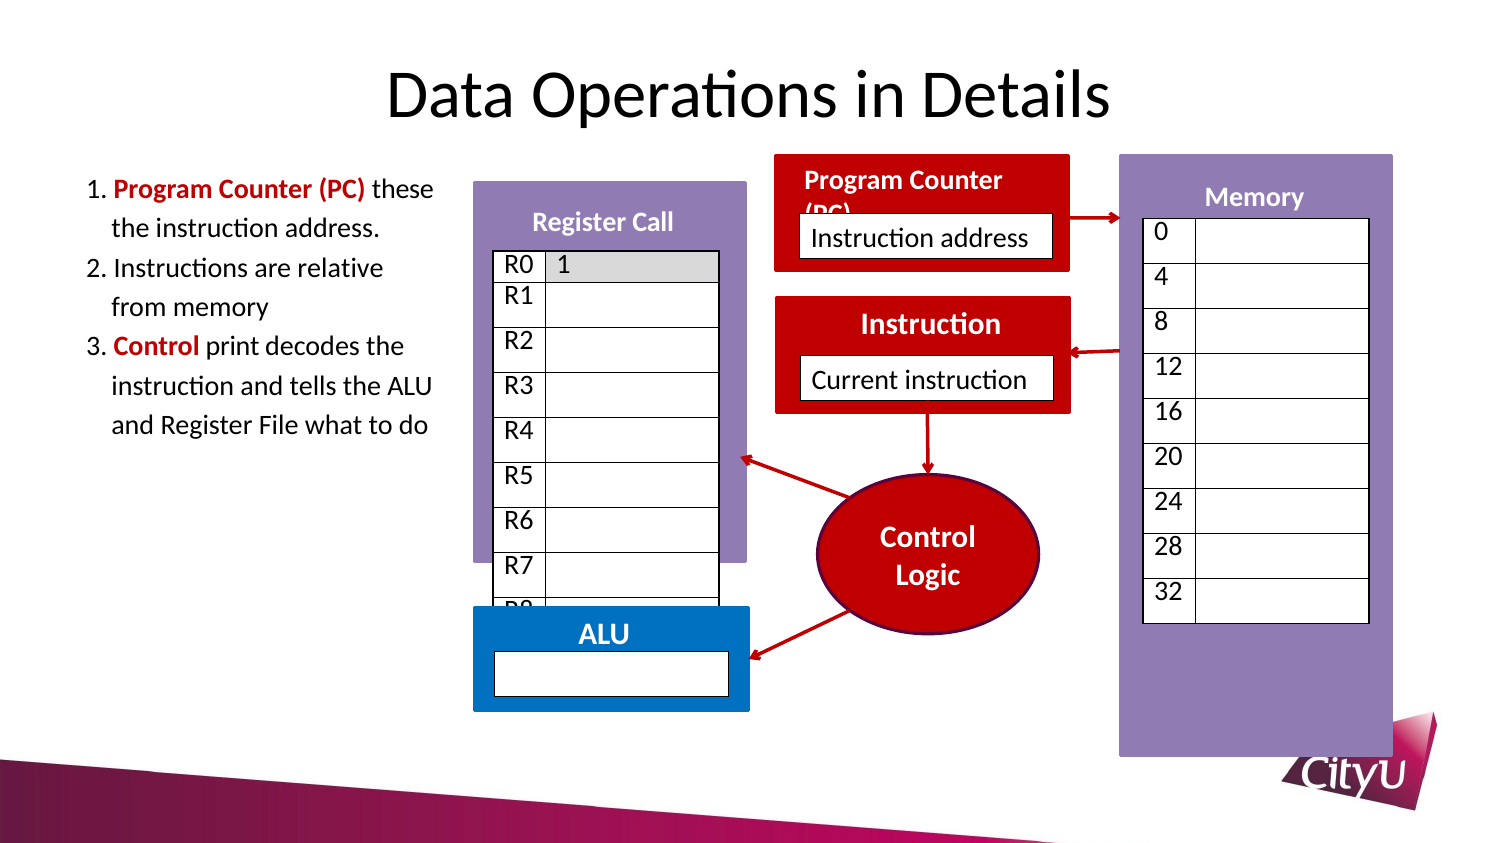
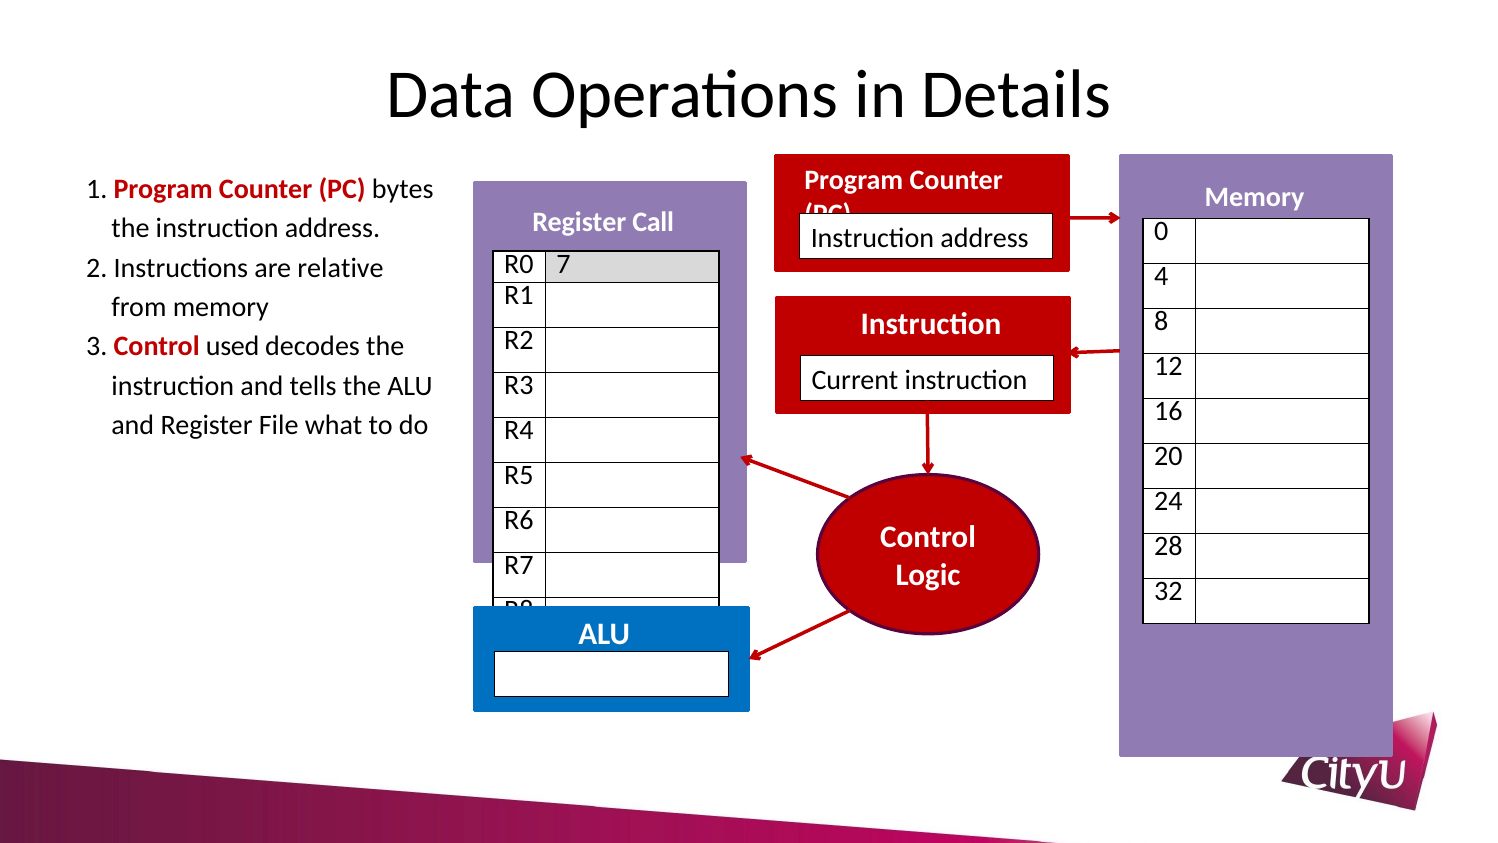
these: these -> bytes (403, 189)
R0 1: 1 -> 7 (564, 264)
print: print -> used (233, 346)
